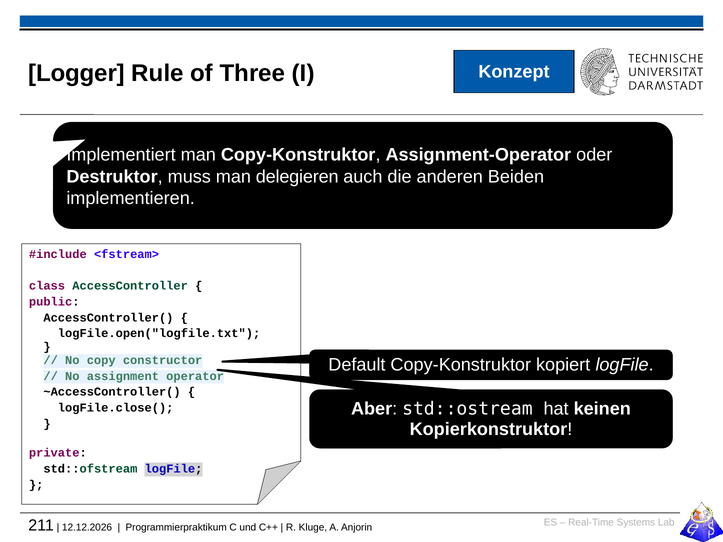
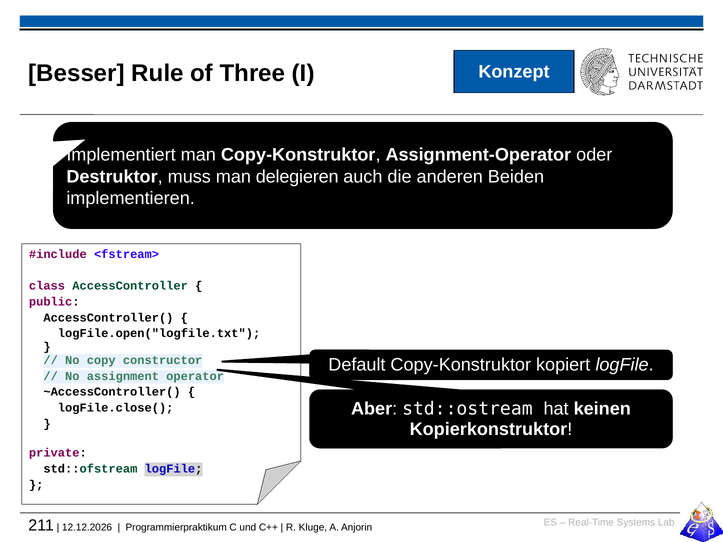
Logger: Logger -> Besser (77, 73)
